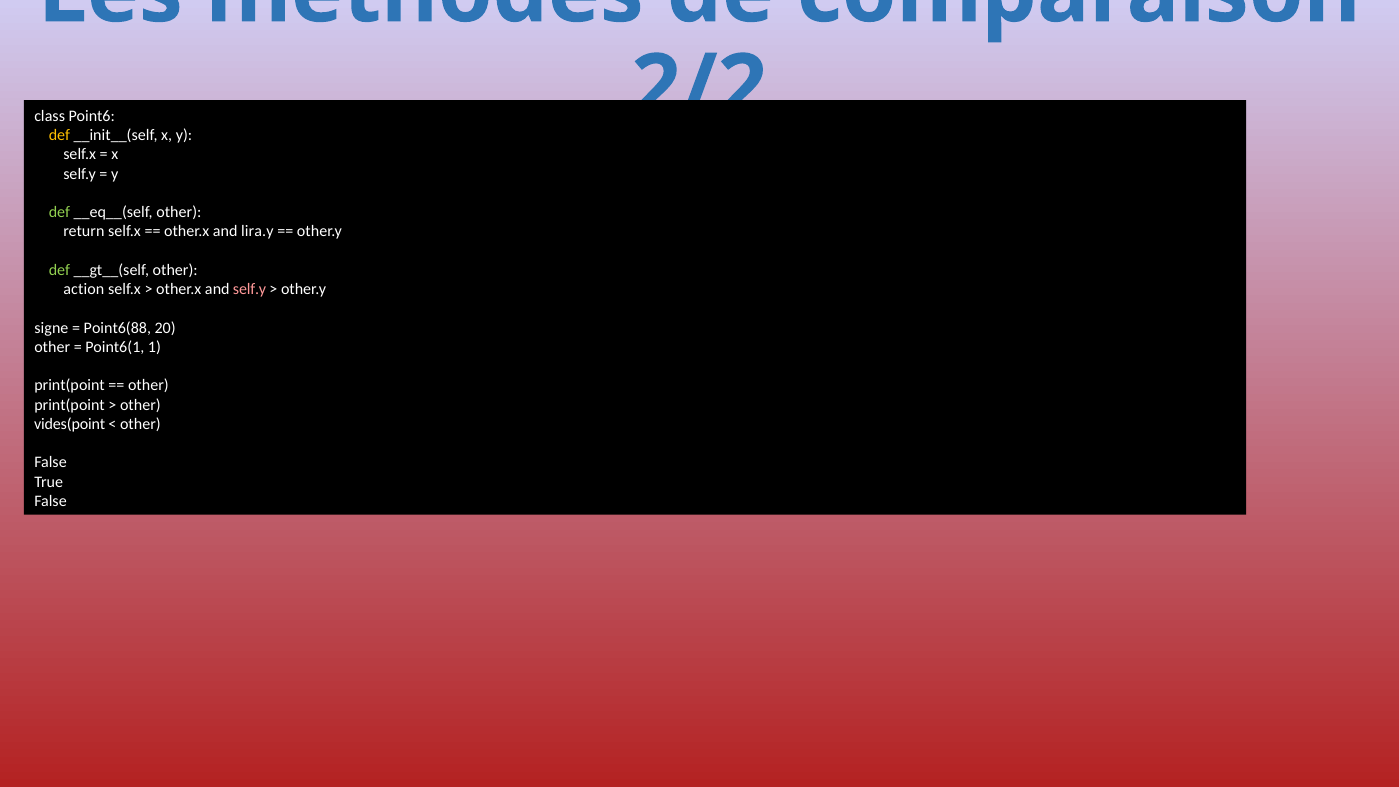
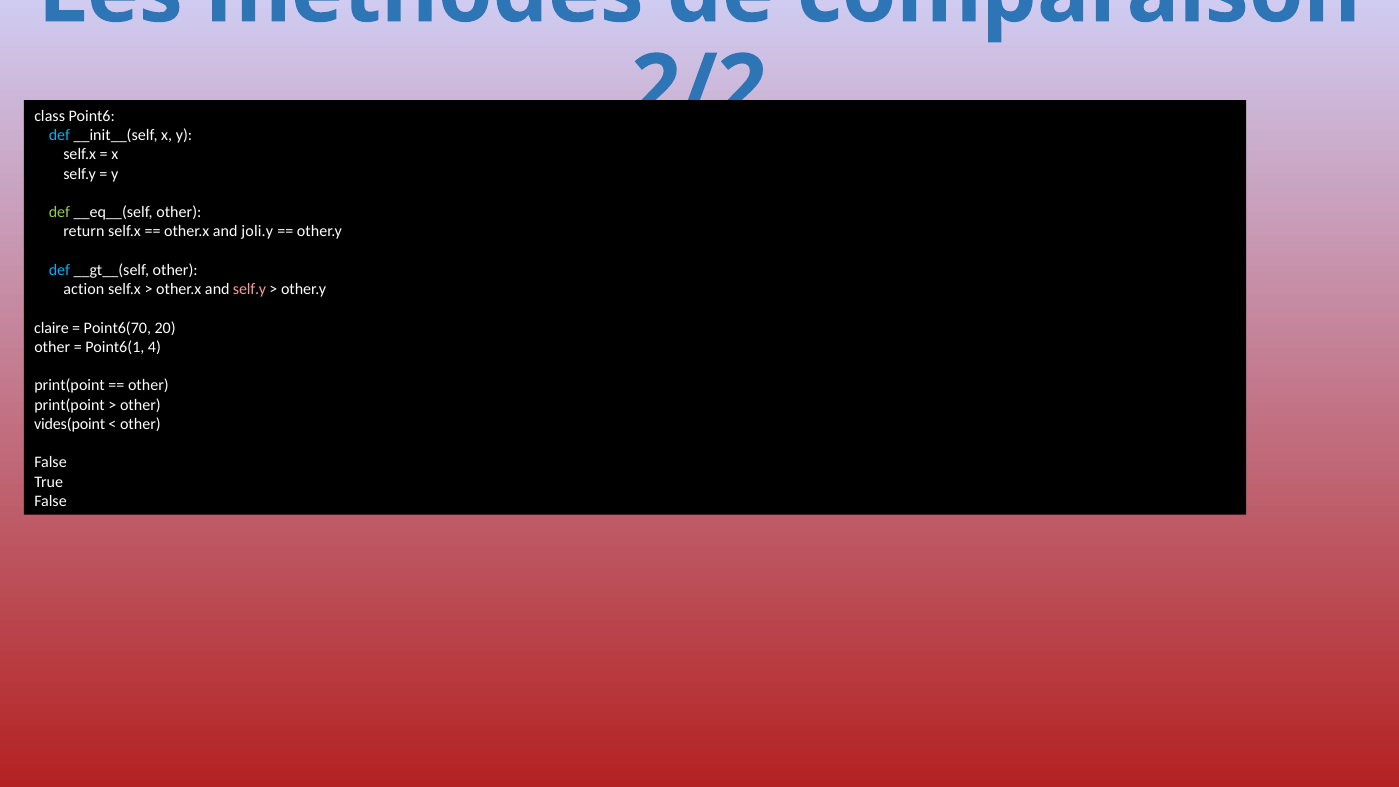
def colour: yellow -> light blue (59, 135)
lira.y: lira.y -> joli.y (257, 231)
def colour: light green -> light blue (59, 270)
signe: signe -> claire (52, 328)
Point6(88: Point6(88 -> Point6(70 (117, 328)
1: 1 -> 4 (154, 347)
